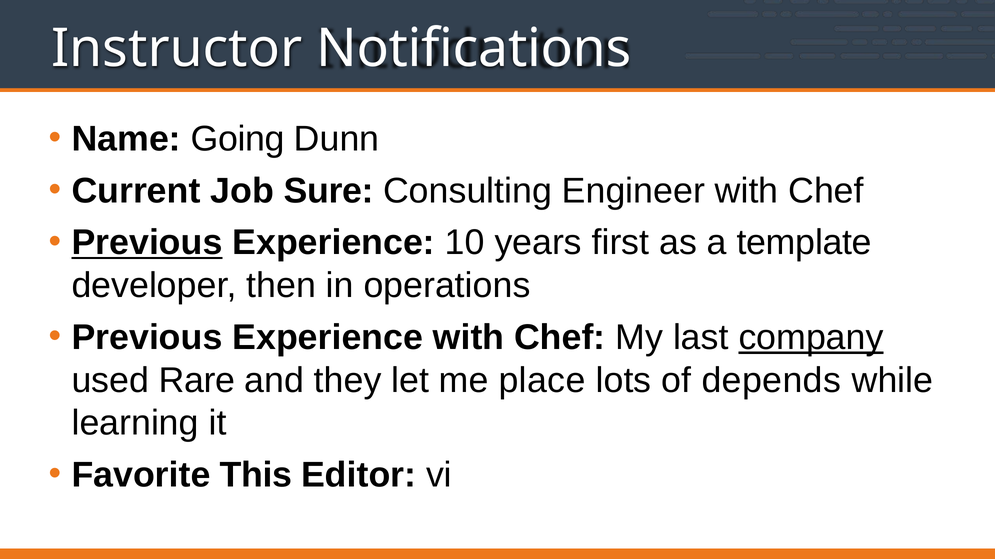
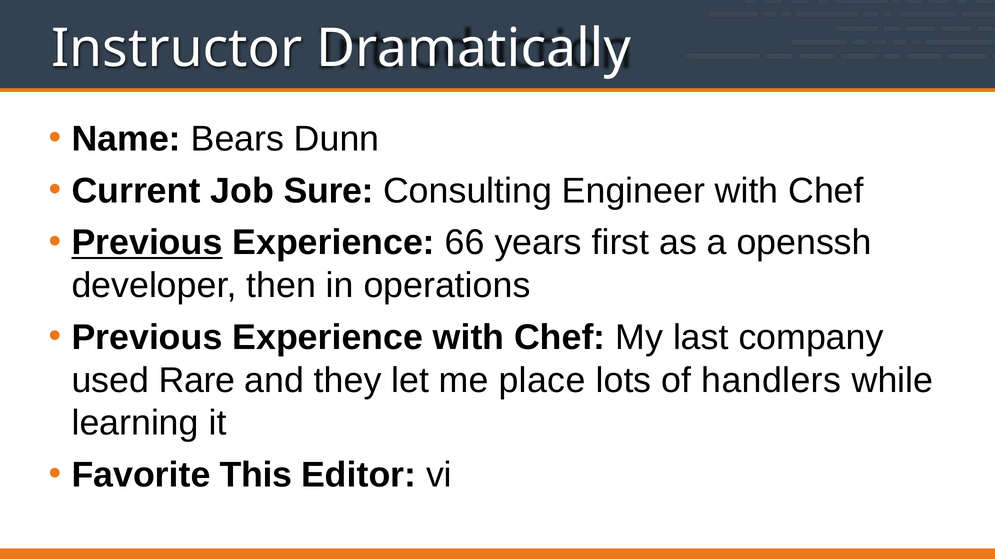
Notifications: Notifications -> Dramatically (474, 49)
Going: Going -> Bears (237, 139)
10: 10 -> 66 (465, 243)
template: template -> openssh (804, 243)
company underline: present -> none (811, 338)
depends: depends -> handlers (771, 381)
